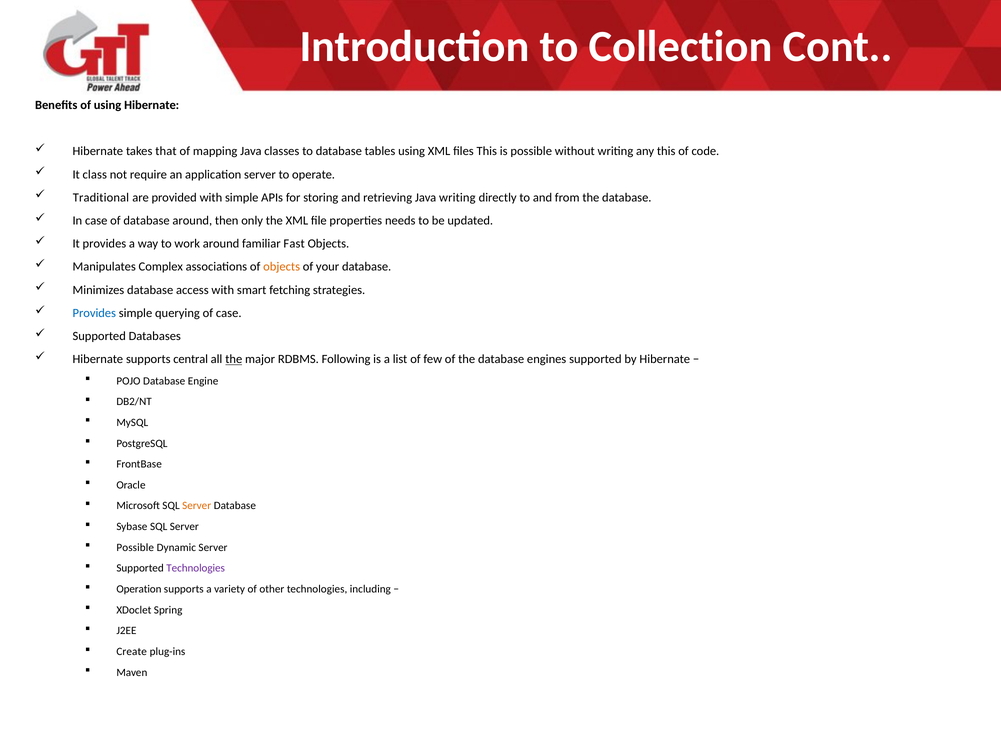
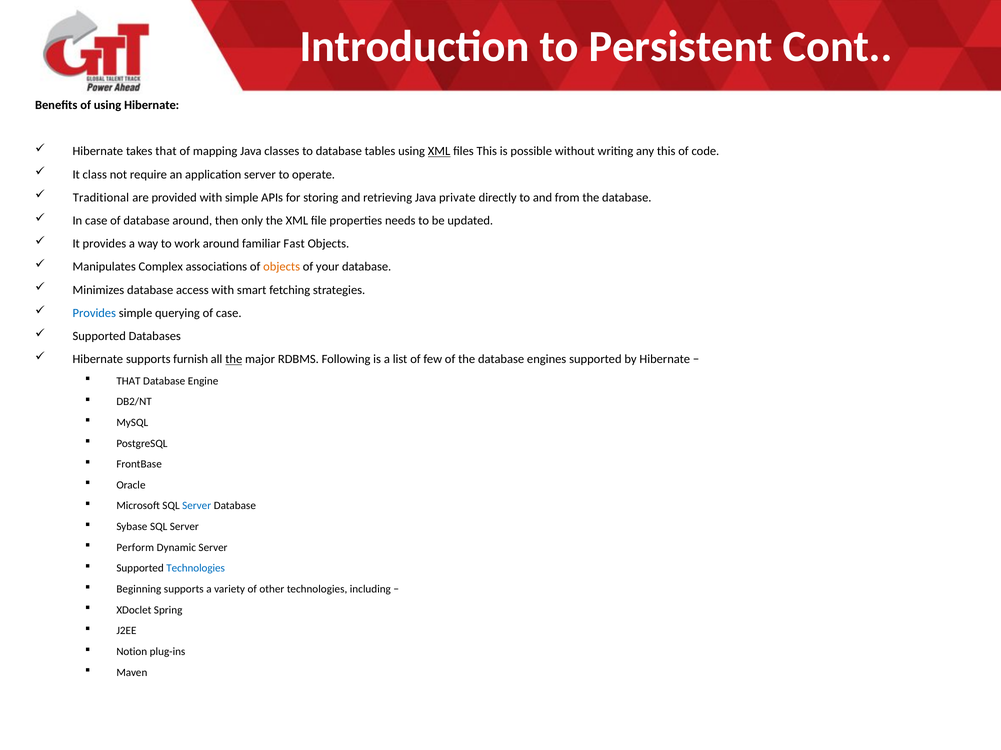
Collection: Collection -> Persistent (681, 46)
XML underline: none -> present (439, 151)
Java writing: writing -> private (457, 198)
central: central -> furnish (191, 360)
POJO: POJO -> THAT (128, 381)
Server colour: orange -> blue (197, 506)
Possible: Possible -> Perform (135, 548)
Technologies colour: purple -> blue (196, 569)
Operation: Operation -> Beginning (139, 590)
Create: Create -> Notion (132, 652)
